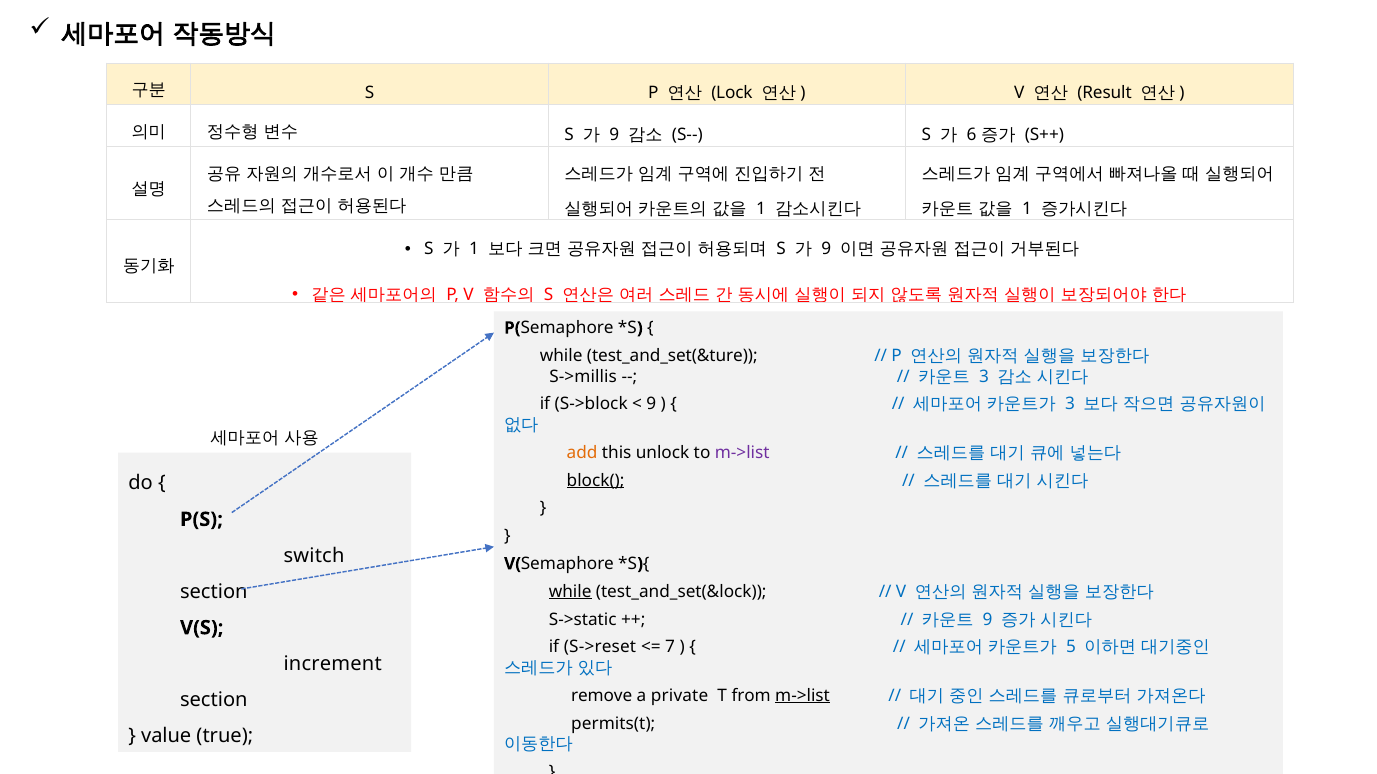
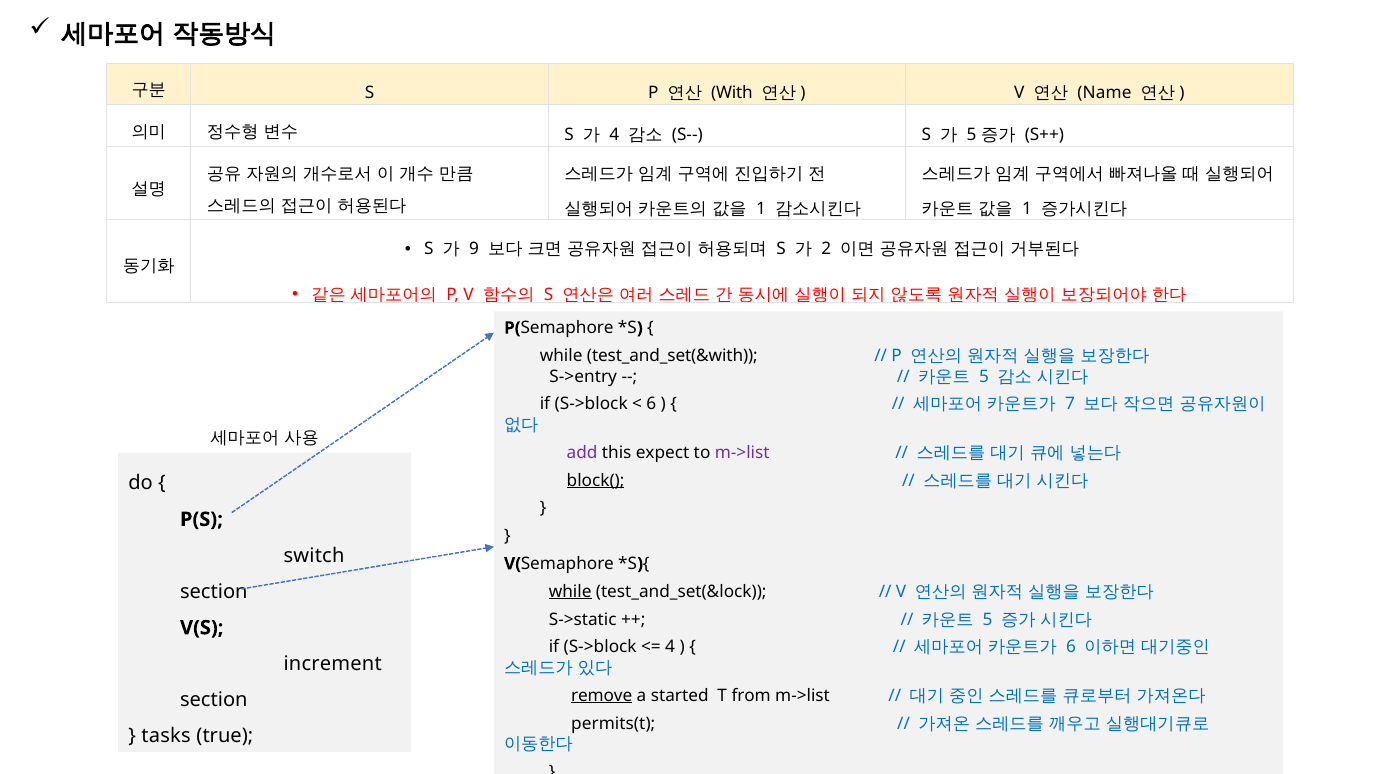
Lock: Lock -> With (732, 93)
Result: Result -> Name (1104, 93)
9: 9 -> 4 (614, 135)
6: 6 -> 5 (972, 135)
1: 1 -> 9 (474, 249)
9: 9 -> 2 (826, 249)
test_and_set(&ture: test_and_set(&ture -> test_and_set(&with (672, 356)
S->millis: S->millis -> S->entry (583, 377)
3: 3 -> 5 (984, 377)
9: 9 -> 6 (651, 404)
3: 3 -> 7 (1070, 404)
add colour: orange -> purple (582, 453)
unlock: unlock -> expect (663, 453)
9: 9 -> 5 (988, 620)
S->reset: S->reset -> S->block (600, 648)
7: 7 -> 4 (670, 648)
5: 5 -> 6 (1071, 648)
remove underline: none -> present (602, 696)
private: private -> started (680, 696)
m->list underline: present -> none (803, 696)
value: value -> tasks (166, 737)
